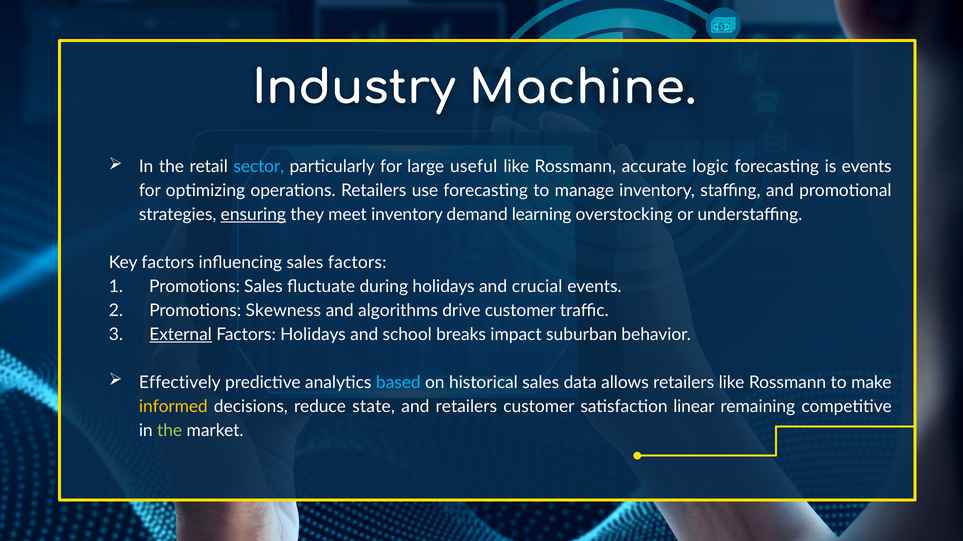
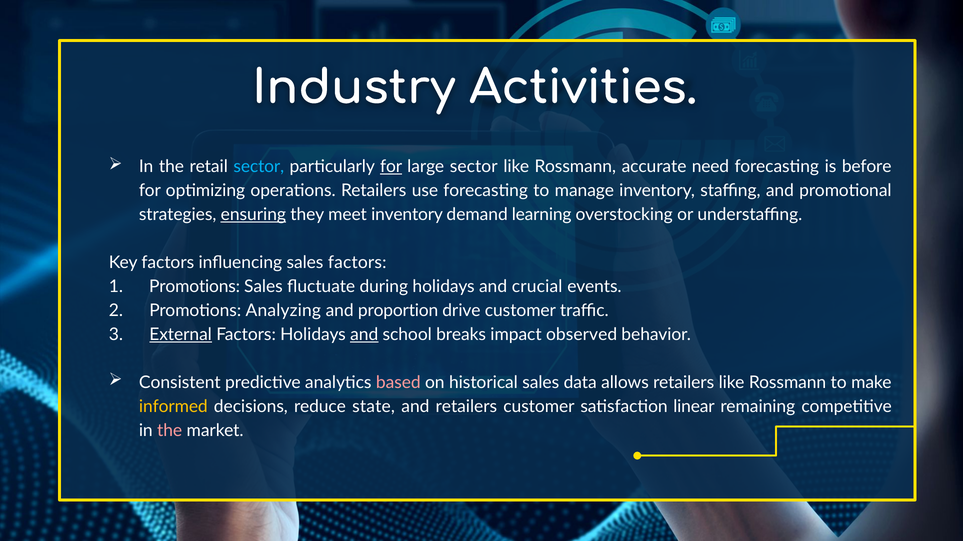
Machine: Machine -> Activities (583, 88)
for underline: none -> present (391, 167)
large useful: useful -> sector (474, 167)
logic: logic -> need (710, 167)
is events: events -> before (867, 167)
Skewness: Skewness -> Analyzing (283, 311)
algorithms: algorithms -> proportion (398, 311)
and underline: none -> present (364, 335)
suburban: suburban -> observed (582, 335)
Effectively: Effectively -> Consistent (180, 383)
based colour: light blue -> pink (398, 383)
the colour: light green -> pink (170, 431)
